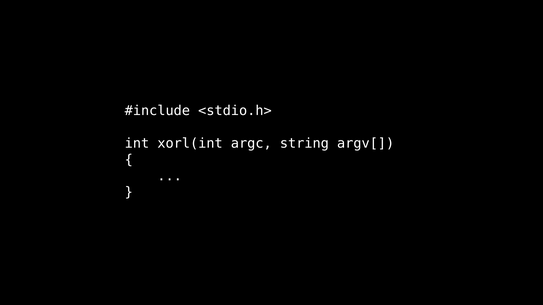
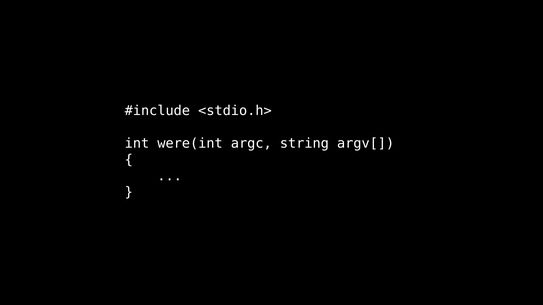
xorl(int: xorl(int -> were(int (190, 144)
